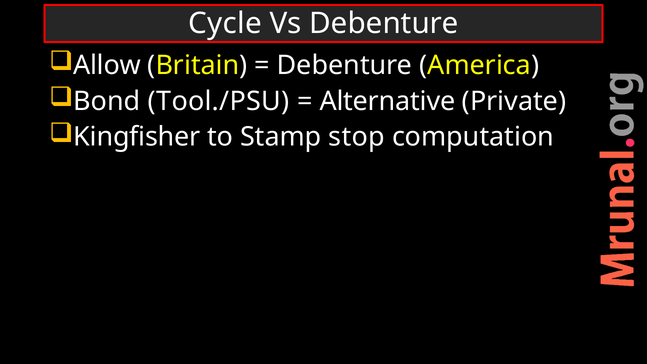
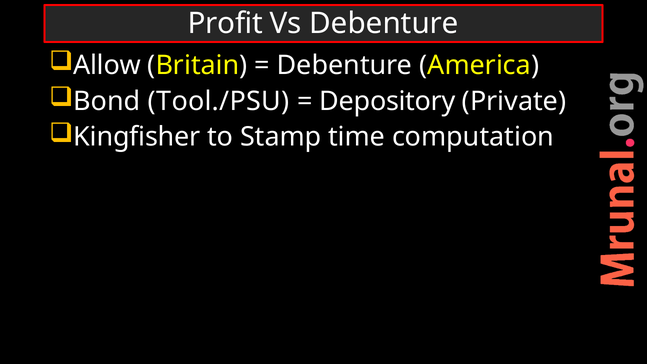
Cycle: Cycle -> Profit (225, 23)
Alternative: Alternative -> Depository (387, 101)
stop: stop -> time (357, 137)
